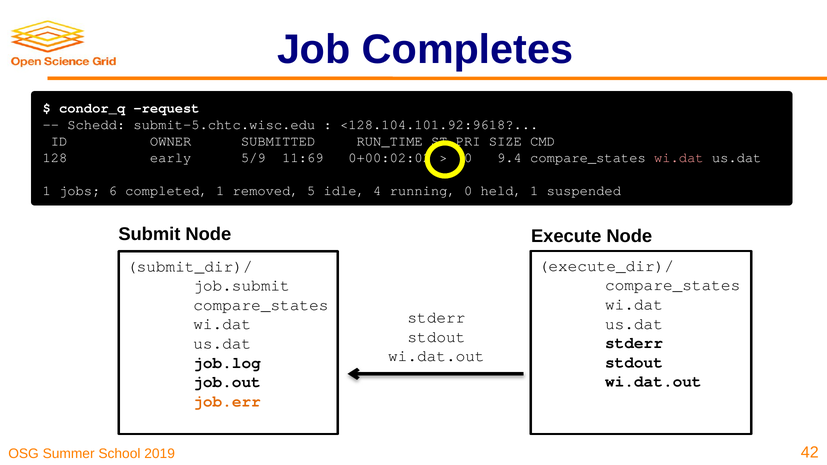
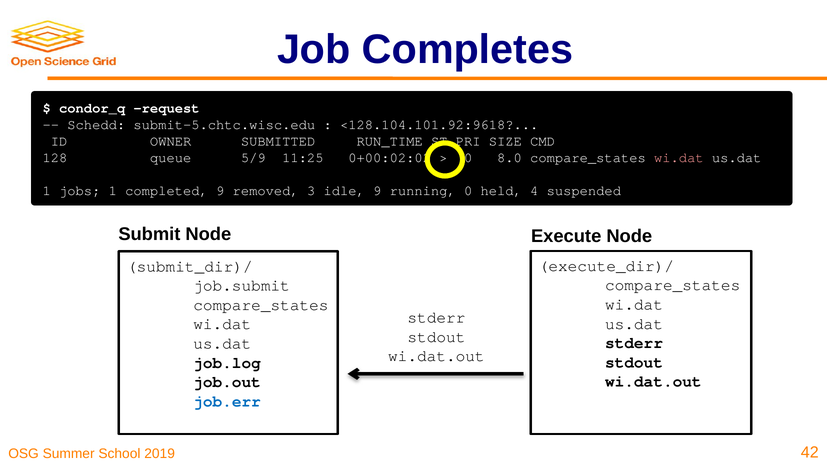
early: early -> queue (171, 158)
11:69: 11:69 -> 11:25 (303, 158)
9.4: 9.4 -> 8.0 (509, 158)
jobs 6: 6 -> 1 (113, 191)
completed 1: 1 -> 9 (220, 191)
5: 5 -> 3 (311, 191)
idle 4: 4 -> 9 (377, 191)
held 1: 1 -> 4 (534, 191)
job.err colour: orange -> blue (227, 401)
